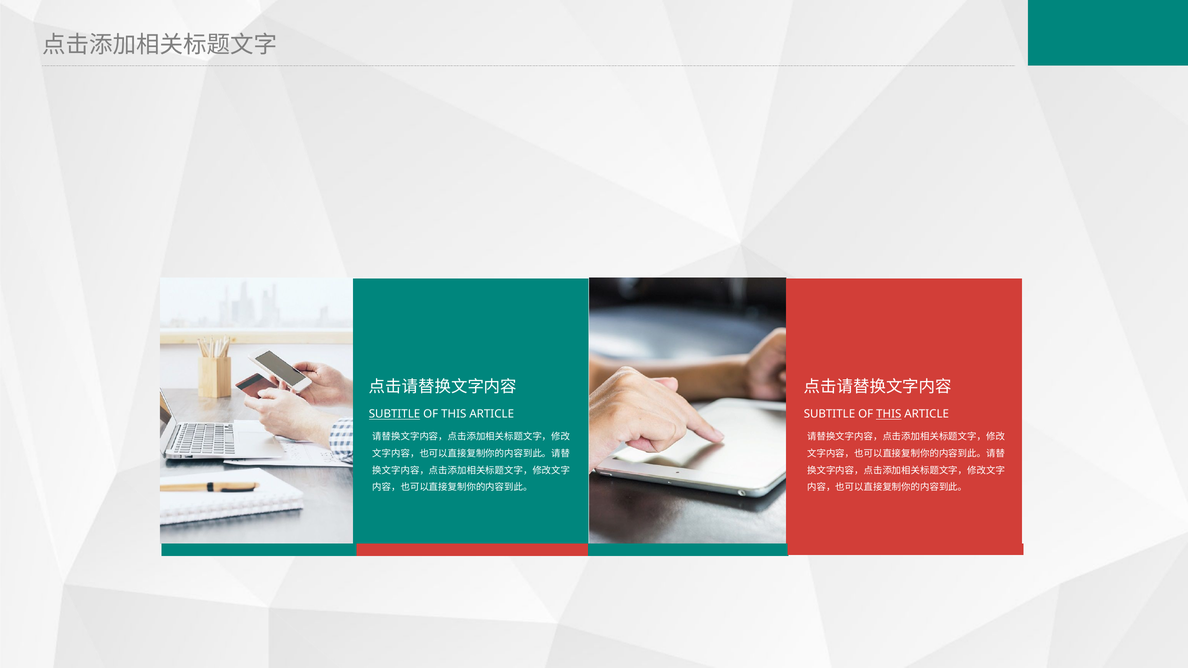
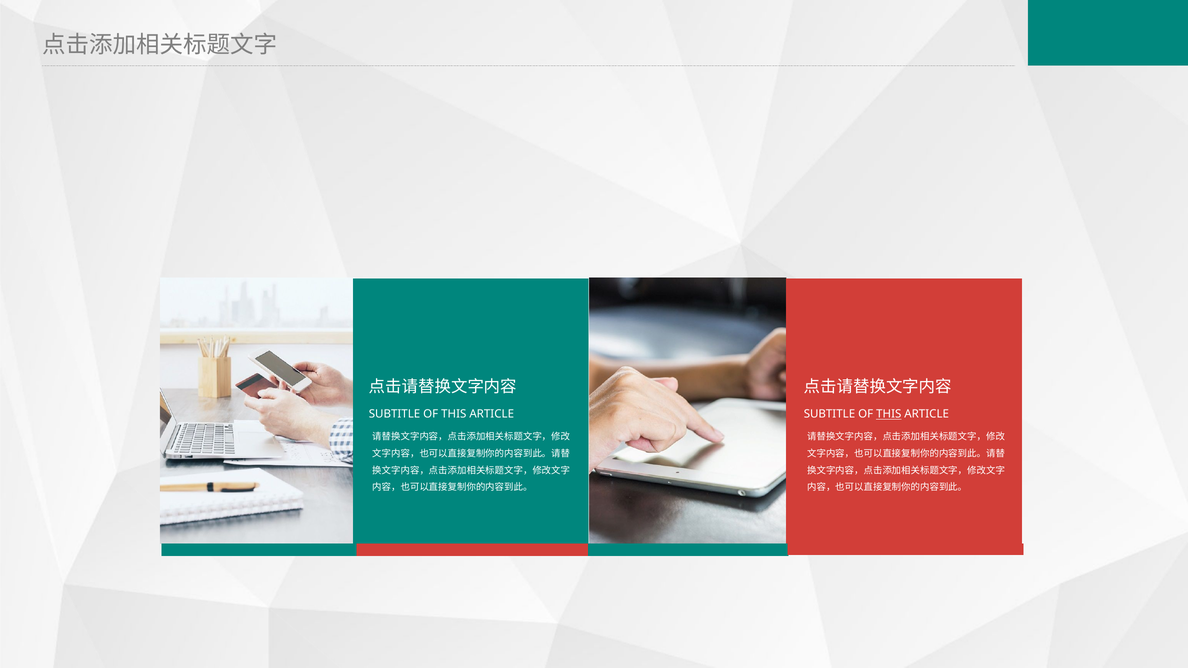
SUBTITLE underline: present -> none (394, 414)
